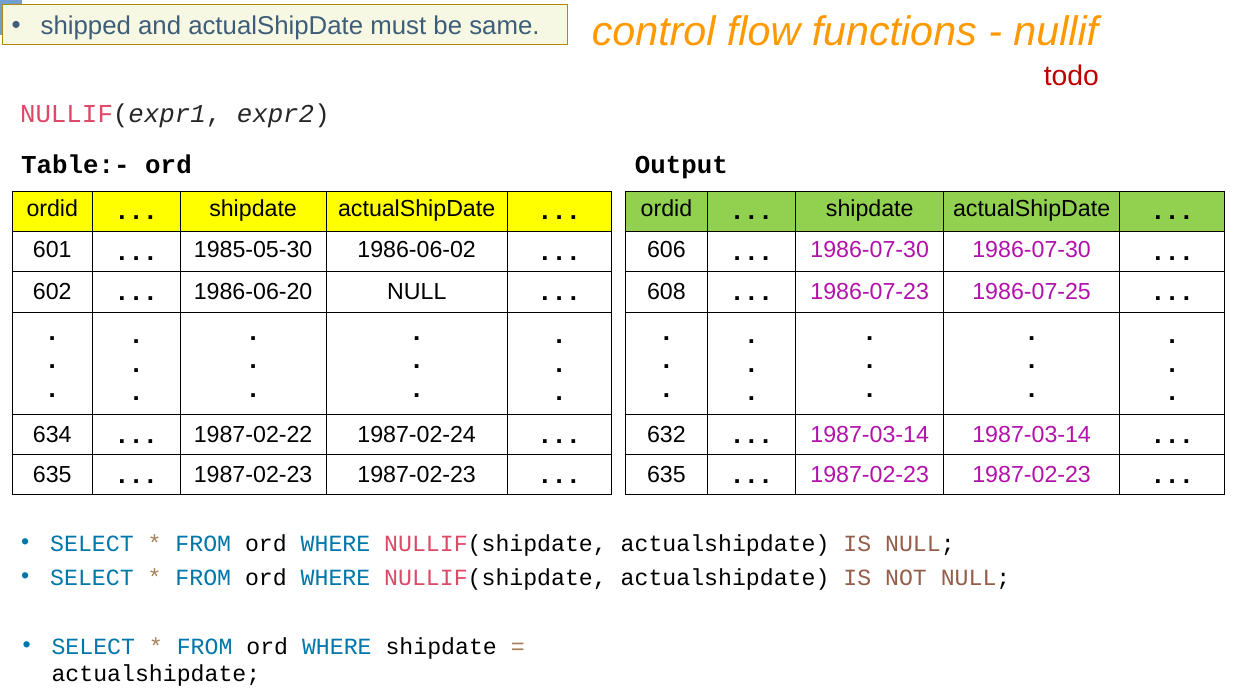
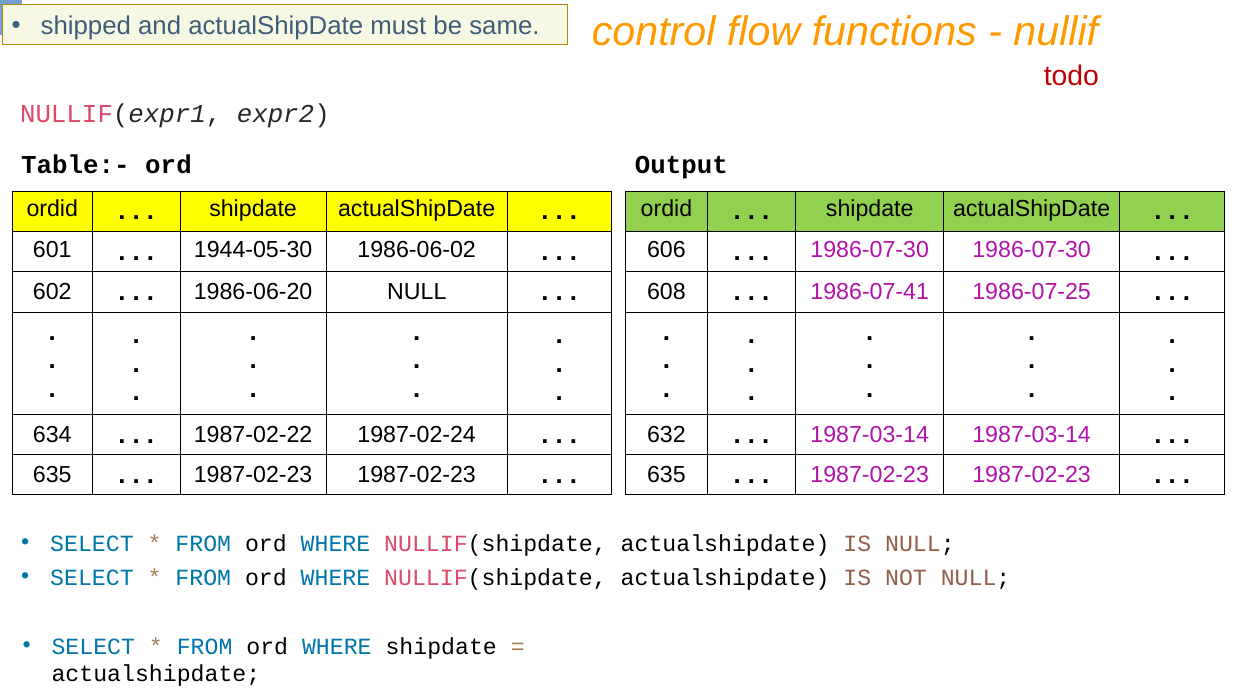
1985-05-30: 1985-05-30 -> 1944-05-30 (253, 250)
1986-07-23: 1986-07-23 -> 1986-07-41 (870, 292)
